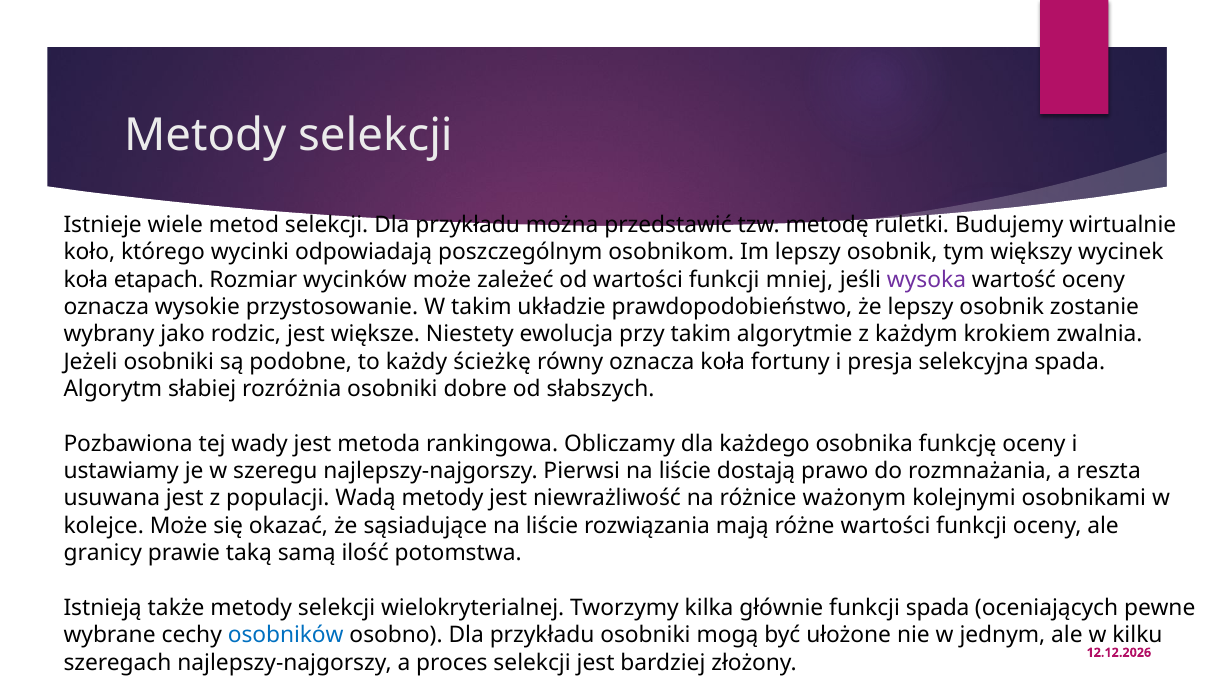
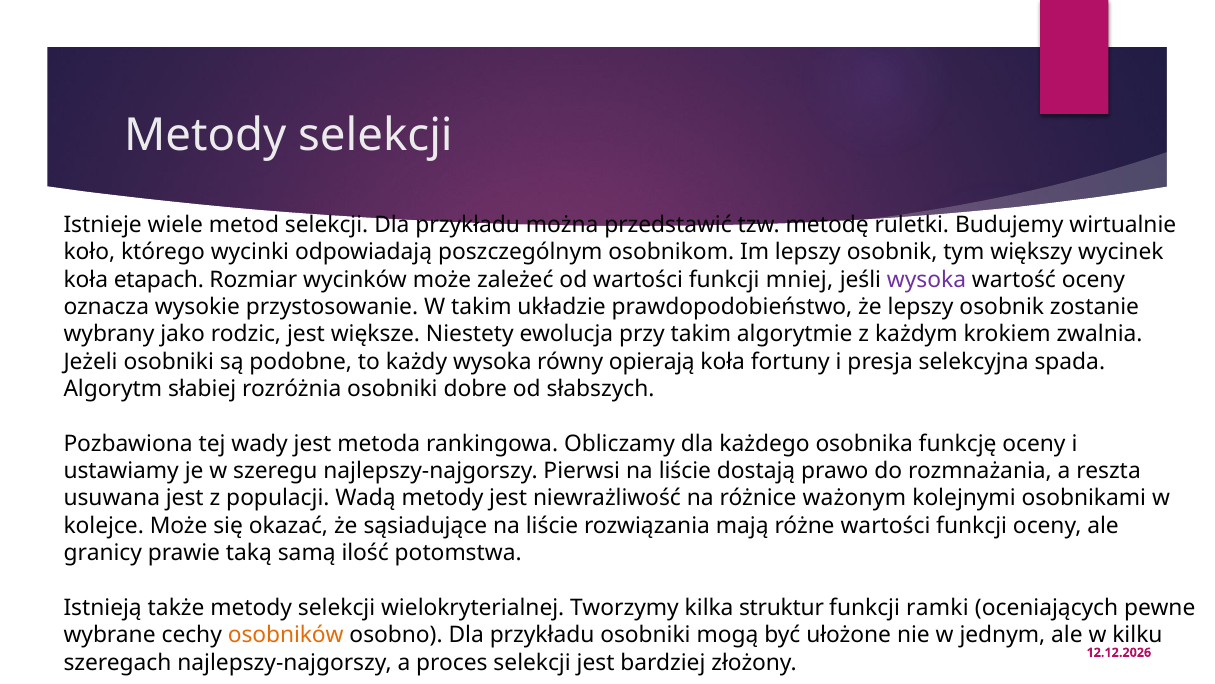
każdy ścieżkę: ścieżkę -> wysoka (492, 361)
równy oznacza: oznacza -> opierają (652, 361)
głównie: głównie -> struktur (781, 607)
funkcji spada: spada -> ramki (937, 607)
osobników colour: blue -> orange (286, 635)
